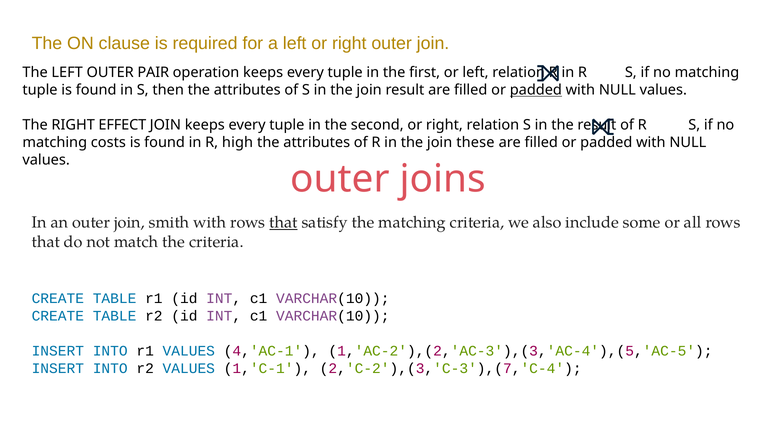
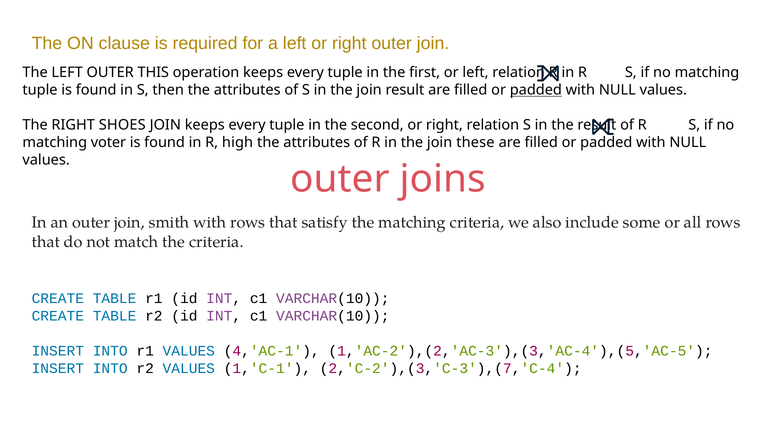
PAIR: PAIR -> THIS (153, 73)
EFFECT: EFFECT -> SHOES (122, 125)
costs: costs -> voter (108, 142)
that underline: present -> none (283, 223)
